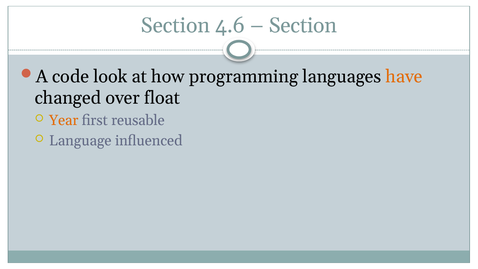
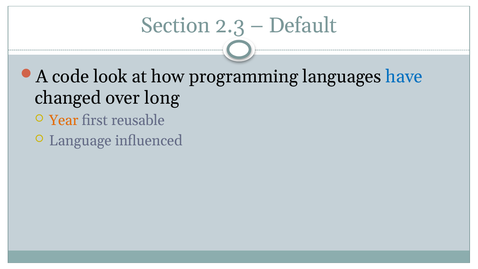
4.6: 4.6 -> 2.3 (230, 26)
Section: Section -> Default (303, 26)
have colour: orange -> blue (404, 76)
float: float -> long (162, 98)
